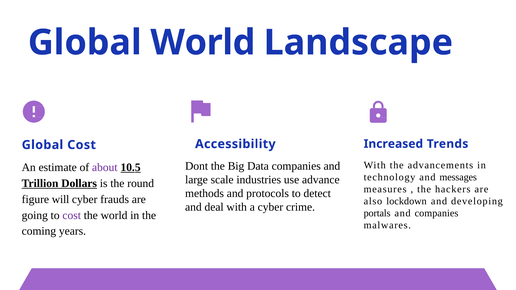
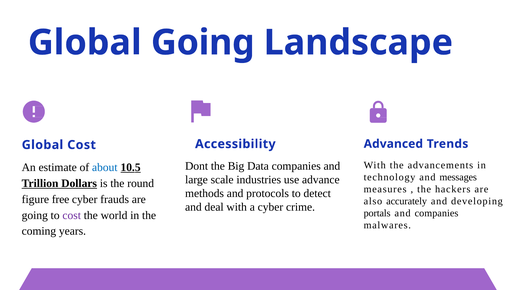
Global World: World -> Going (203, 43)
Increased: Increased -> Advanced (393, 144)
about colour: purple -> blue (105, 168)
will: will -> free (61, 199)
lockdown: lockdown -> accurately (407, 201)
